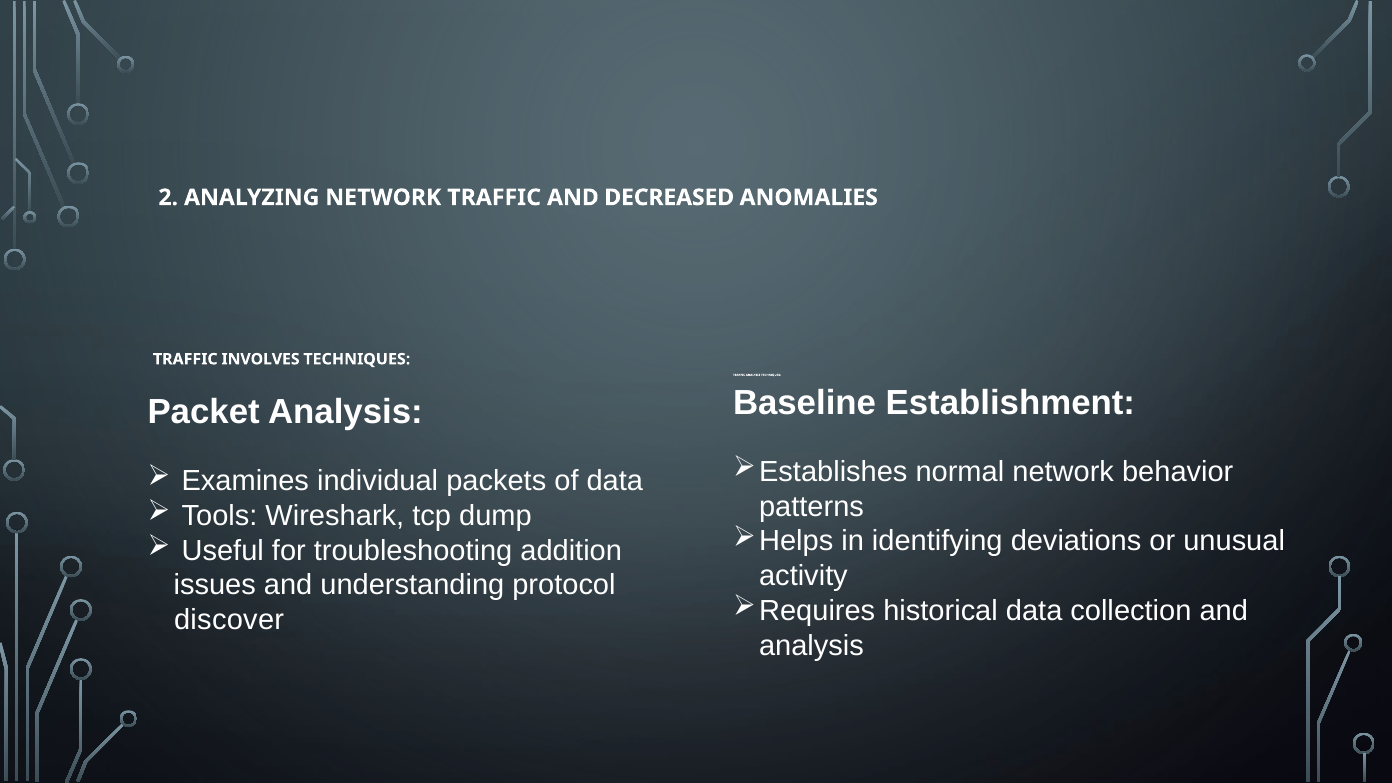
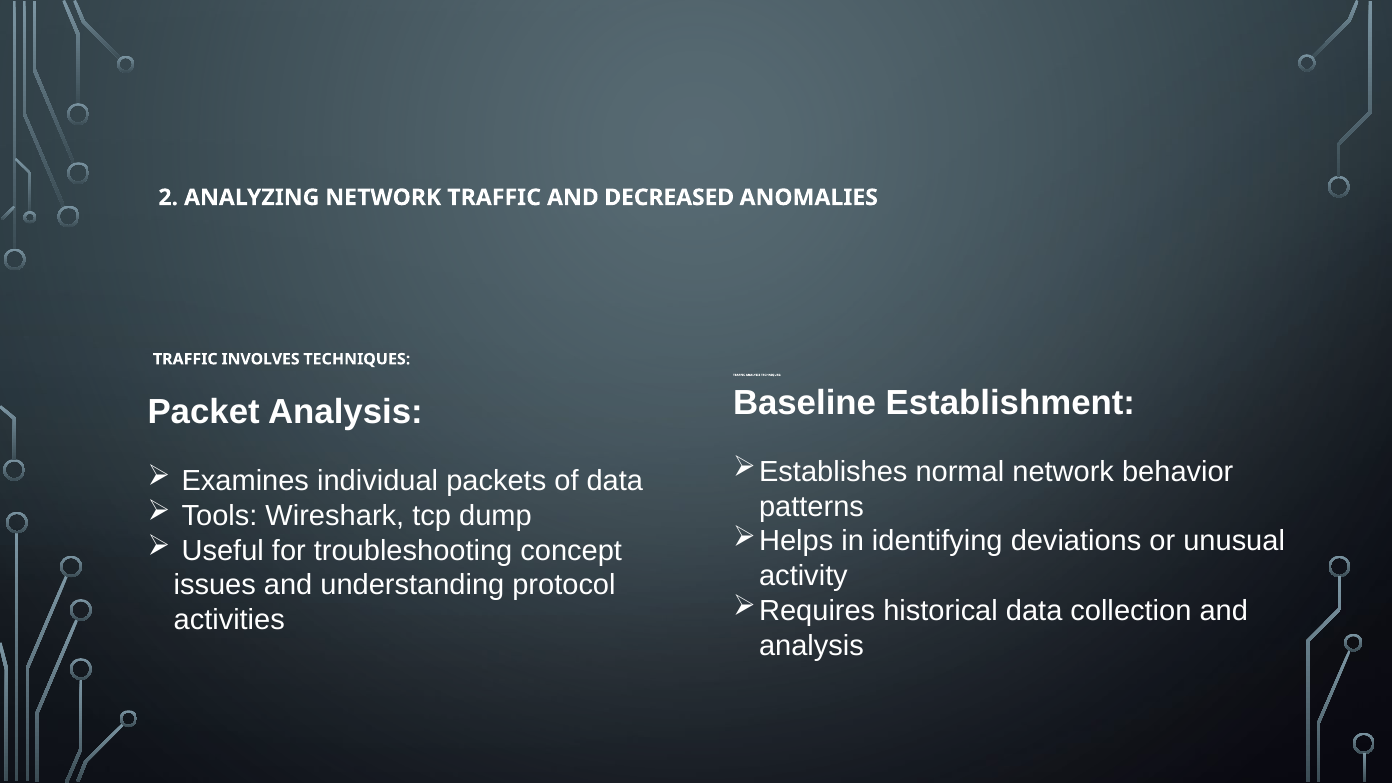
addition: addition -> concept (571, 551)
discover: discover -> activities (229, 620)
